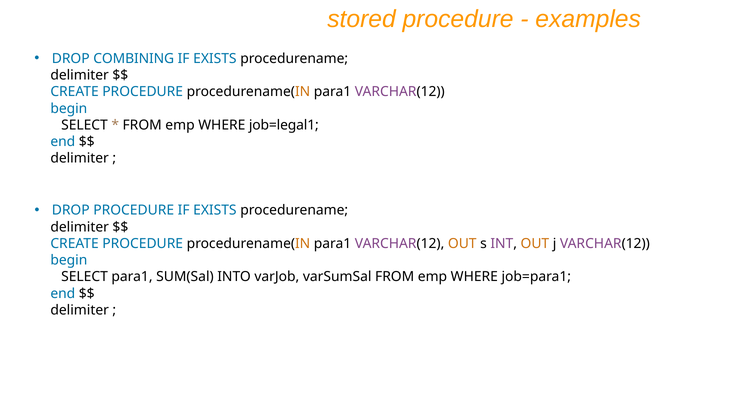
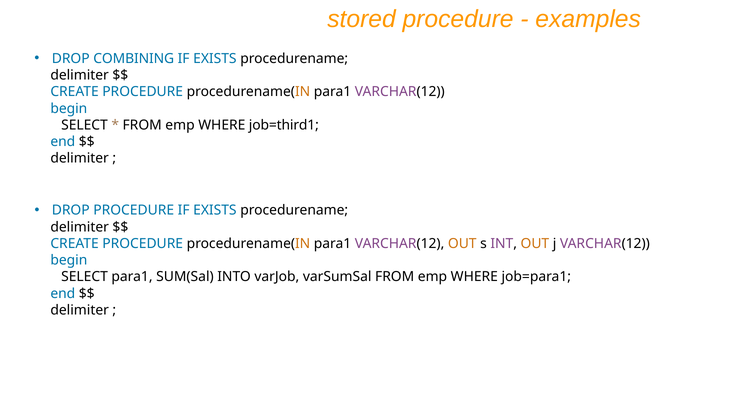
job=legal1: job=legal1 -> job=third1 (284, 125)
